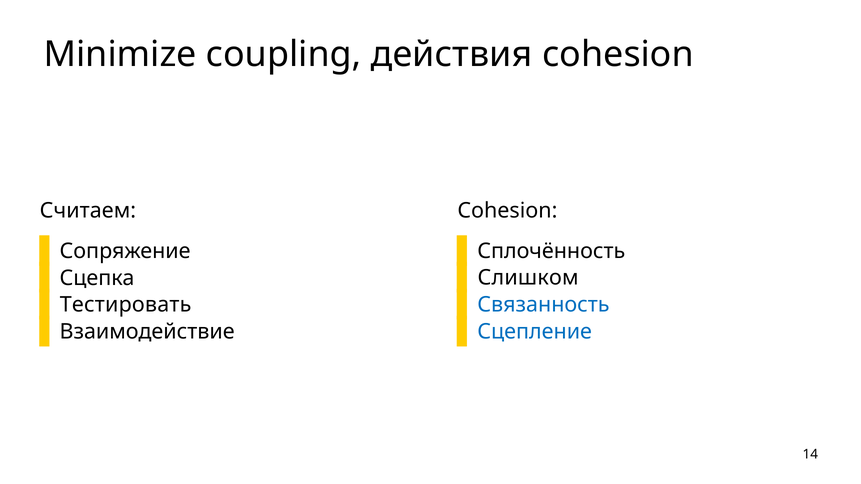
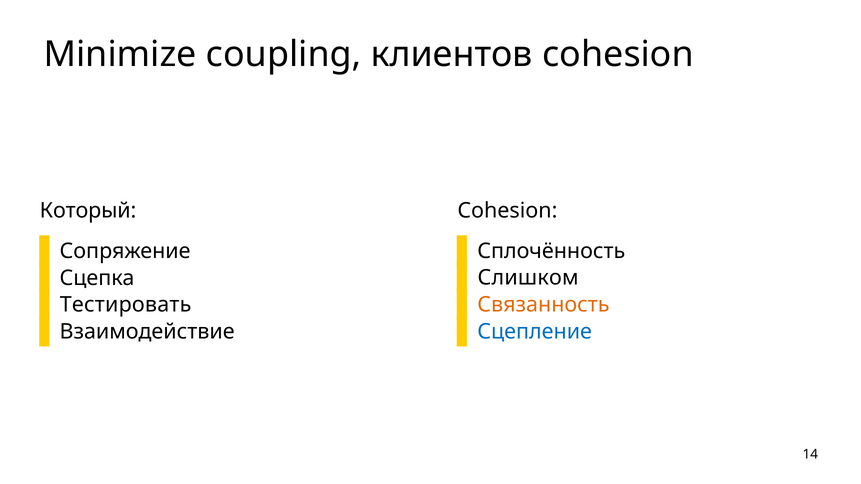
действия: действия -> клиентов (452, 54)
Считаем: Считаем -> Который (88, 211)
Связанность colour: blue -> orange (543, 305)
